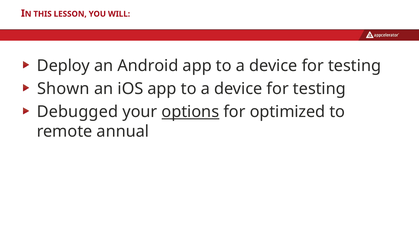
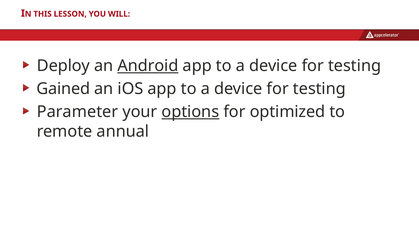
Android underline: none -> present (148, 66)
Shown: Shown -> Gained (63, 89)
Debugged: Debugged -> Parameter (78, 112)
